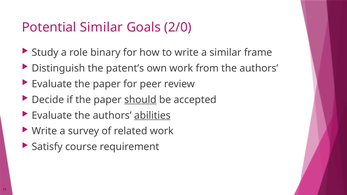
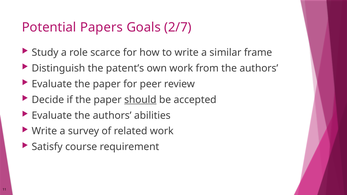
Potential Similar: Similar -> Papers (101, 27)
2/0: 2/0 -> 2/7 (178, 27)
binary: binary -> scarce (105, 53)
abilities underline: present -> none (152, 116)
